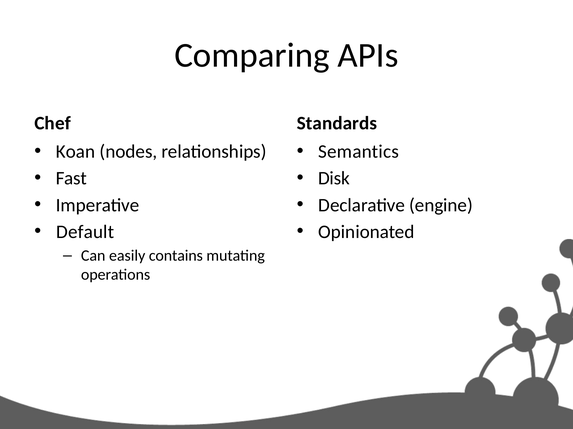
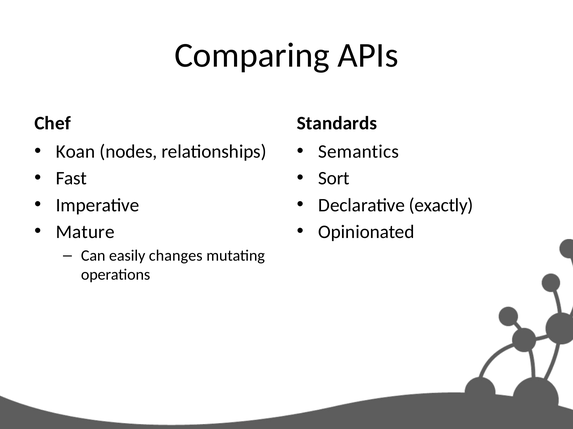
Disk: Disk -> Sort (334, 179)
engine: engine -> exactly (441, 205)
Default: Default -> Mature (85, 232)
contains: contains -> changes (176, 256)
